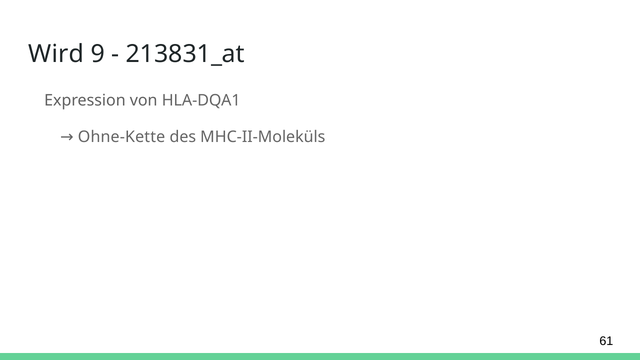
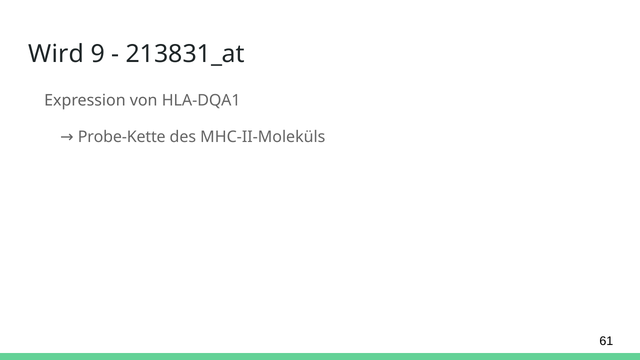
Ohne-Kette: Ohne-Kette -> Probe-Kette (122, 137)
